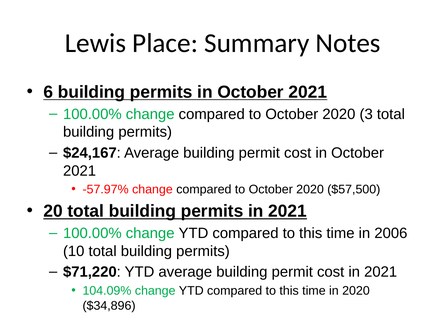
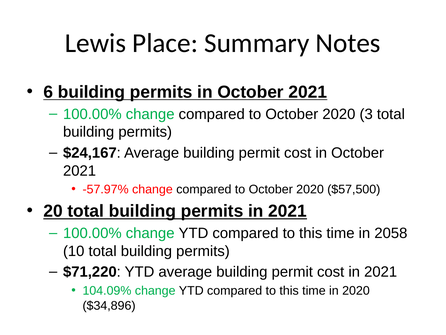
2006: 2006 -> 2058 (391, 233)
